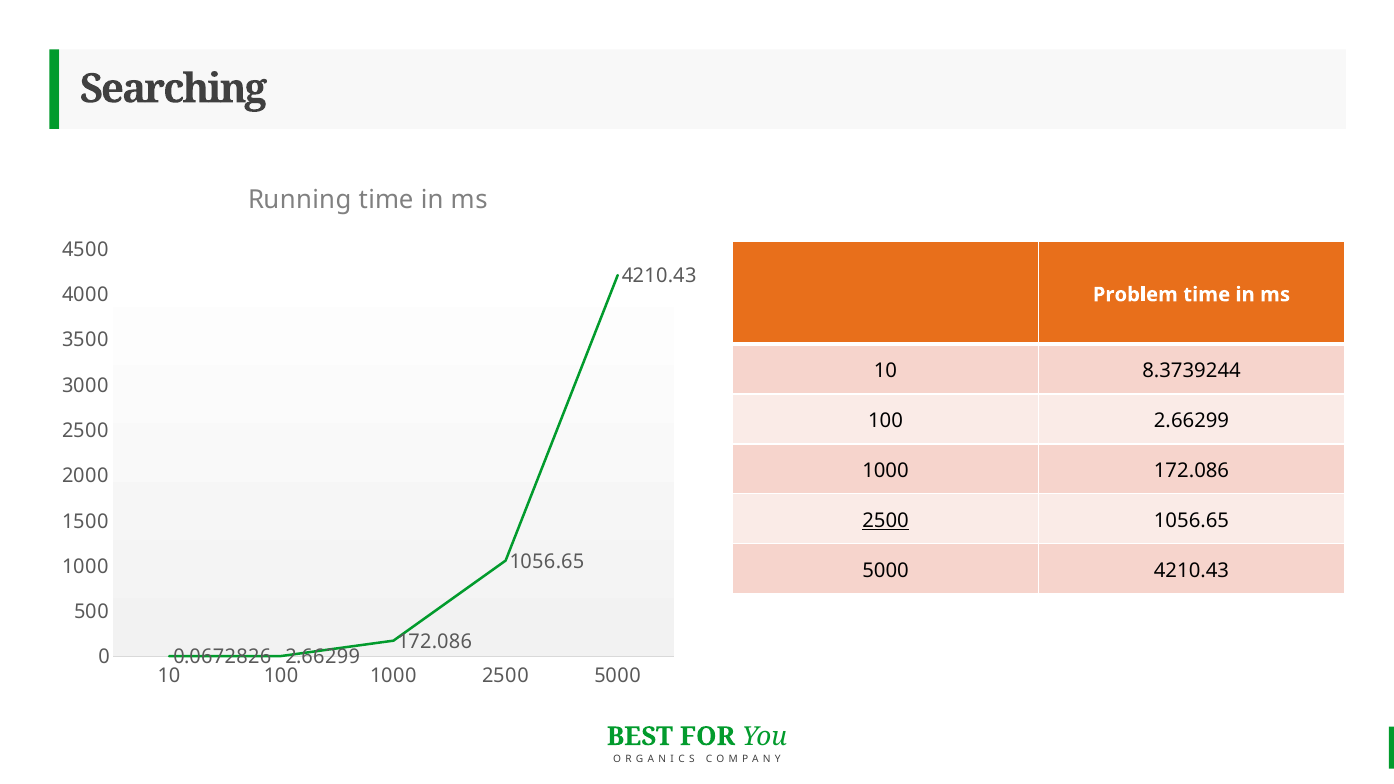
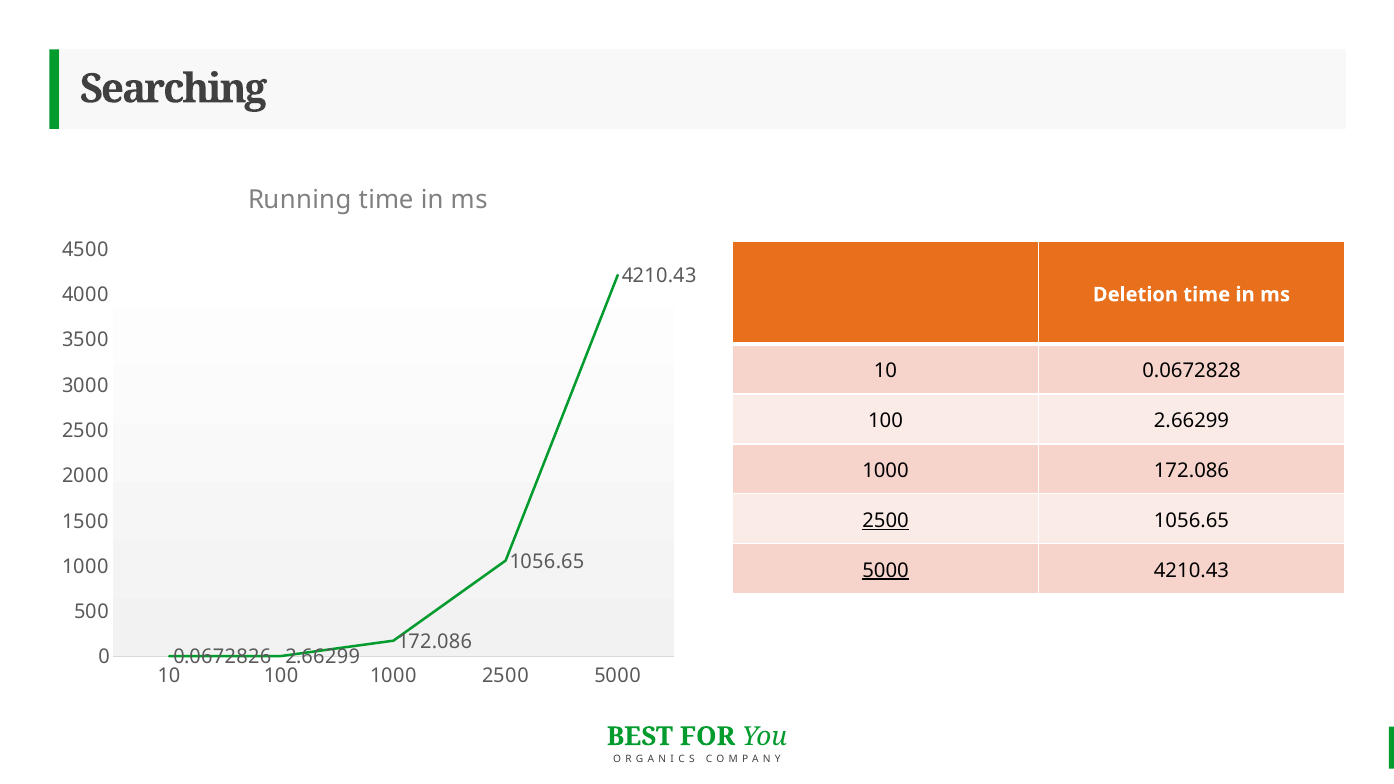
Problem: Problem -> Deletion (1135, 295)
8.3739244: 8.3739244 -> 0.0672828 (1192, 371)
5000 underline: none -> present (886, 570)
